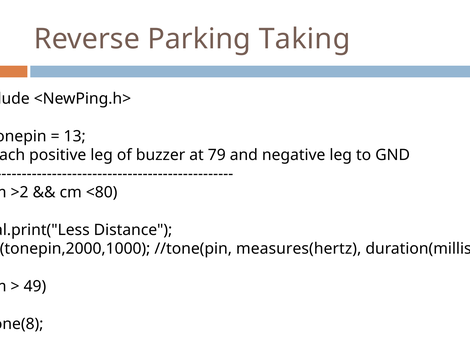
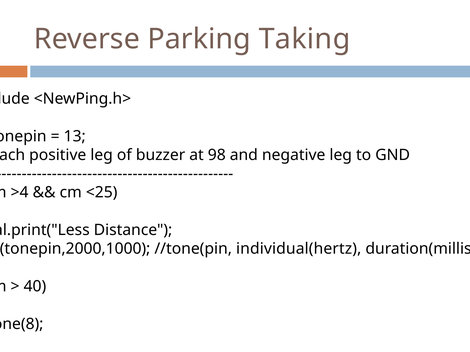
79: 79 -> 98 (217, 155)
>2: >2 -> >4 (20, 193)
<80: <80 -> <25 (102, 193)
measures(hertz: measures(hertz -> individual(hertz (299, 249)
49: 49 -> 40 (35, 287)
